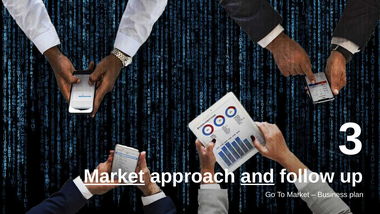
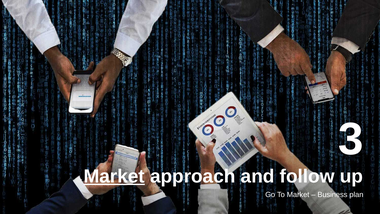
and underline: present -> none (258, 176)
